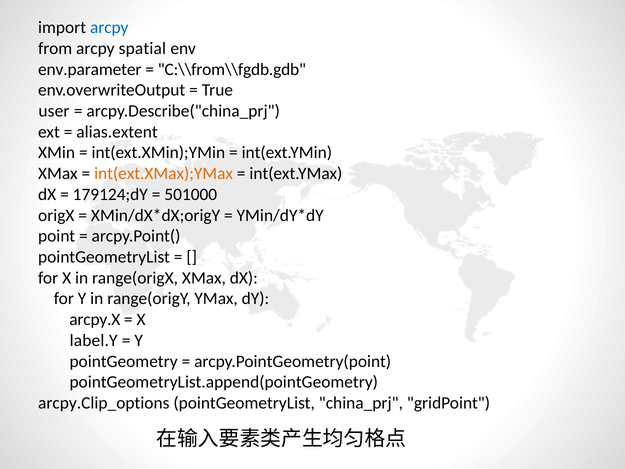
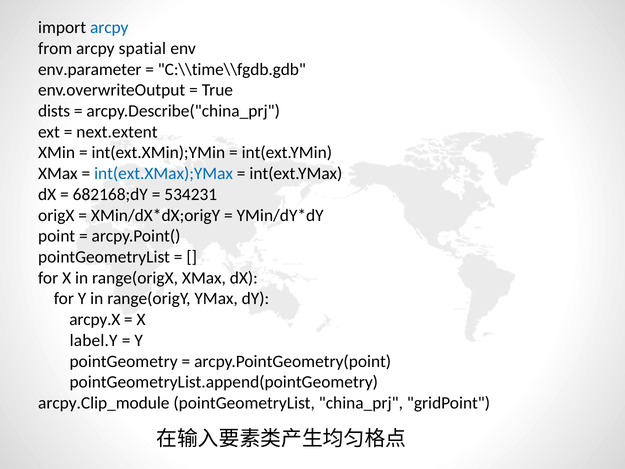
C:\\from\\fgdb.gdb: C:\\from\\fgdb.gdb -> C:\\time\\fgdb.gdb (232, 69)
user: user -> dists (54, 111)
alias.extent: alias.extent -> next.extent (117, 132)
int(ext.XMax);YMax colour: orange -> blue (164, 173)
179124;dY: 179124;dY -> 682168;dY (110, 194)
501000: 501000 -> 534231 (191, 194)
arcpy.Clip_options: arcpy.Clip_options -> arcpy.Clip_module (104, 403)
